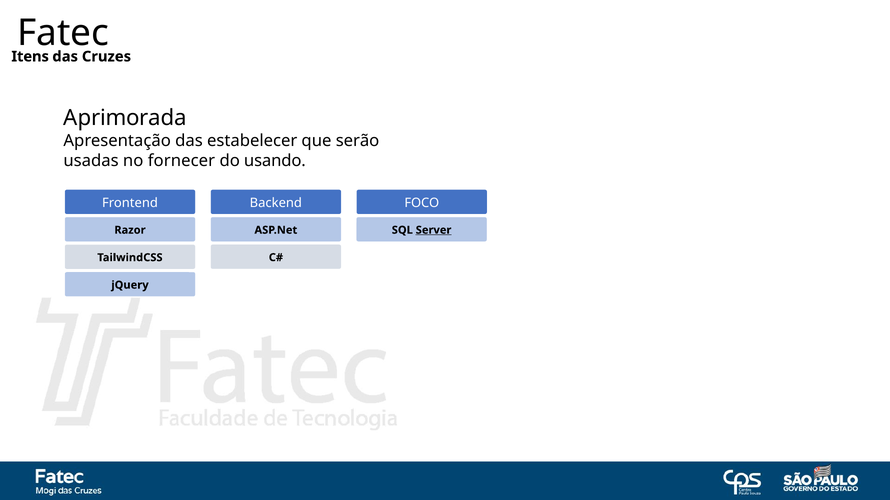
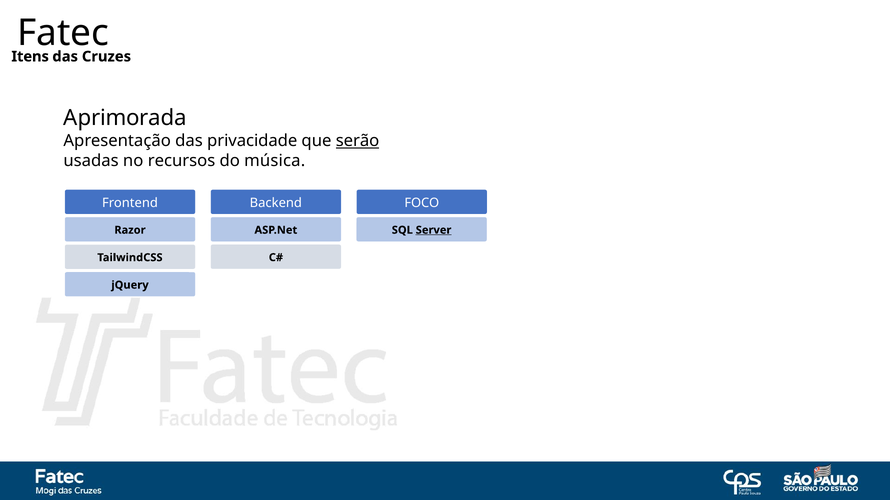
estabelecer: estabelecer -> privacidade (252, 141)
serão underline: none -> present (358, 141)
fornecer: fornecer -> recursos (182, 161)
usando: usando -> música (275, 161)
